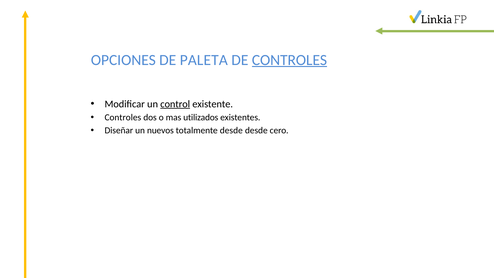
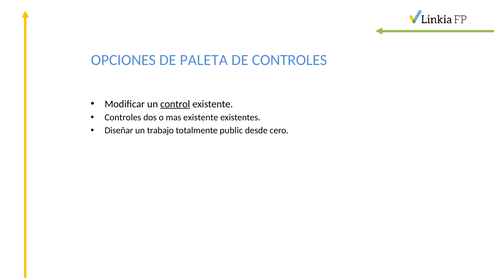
CONTROLES underline: present -> none (289, 60)
mas utilizados: utilizados -> existente (201, 117)
nuevos: nuevos -> trabajo (160, 130)
totalmente desde: desde -> public (231, 130)
